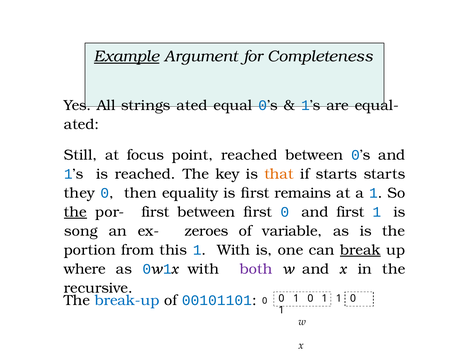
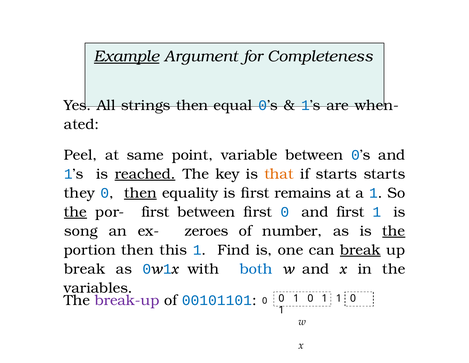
strings ated: ated -> then (192, 105)
equal-: equal- -> when- (377, 105)
Still: Still -> Peel (81, 155)
focus: focus -> same (145, 155)
point reached: reached -> variable (249, 155)
reached underline: none -> present (145, 174)
then underline: none -> present (140, 193)
variable: variable -> number (292, 231)
the underline: none -> present (394, 231)
portion from: from -> then (138, 249)
1 With: With -> Find (234, 249)
where: where -> break (85, 268)
both colour: purple -> blue (256, 268)
recursive: recursive -> variables (98, 287)
break-up colour: blue -> purple (127, 300)
